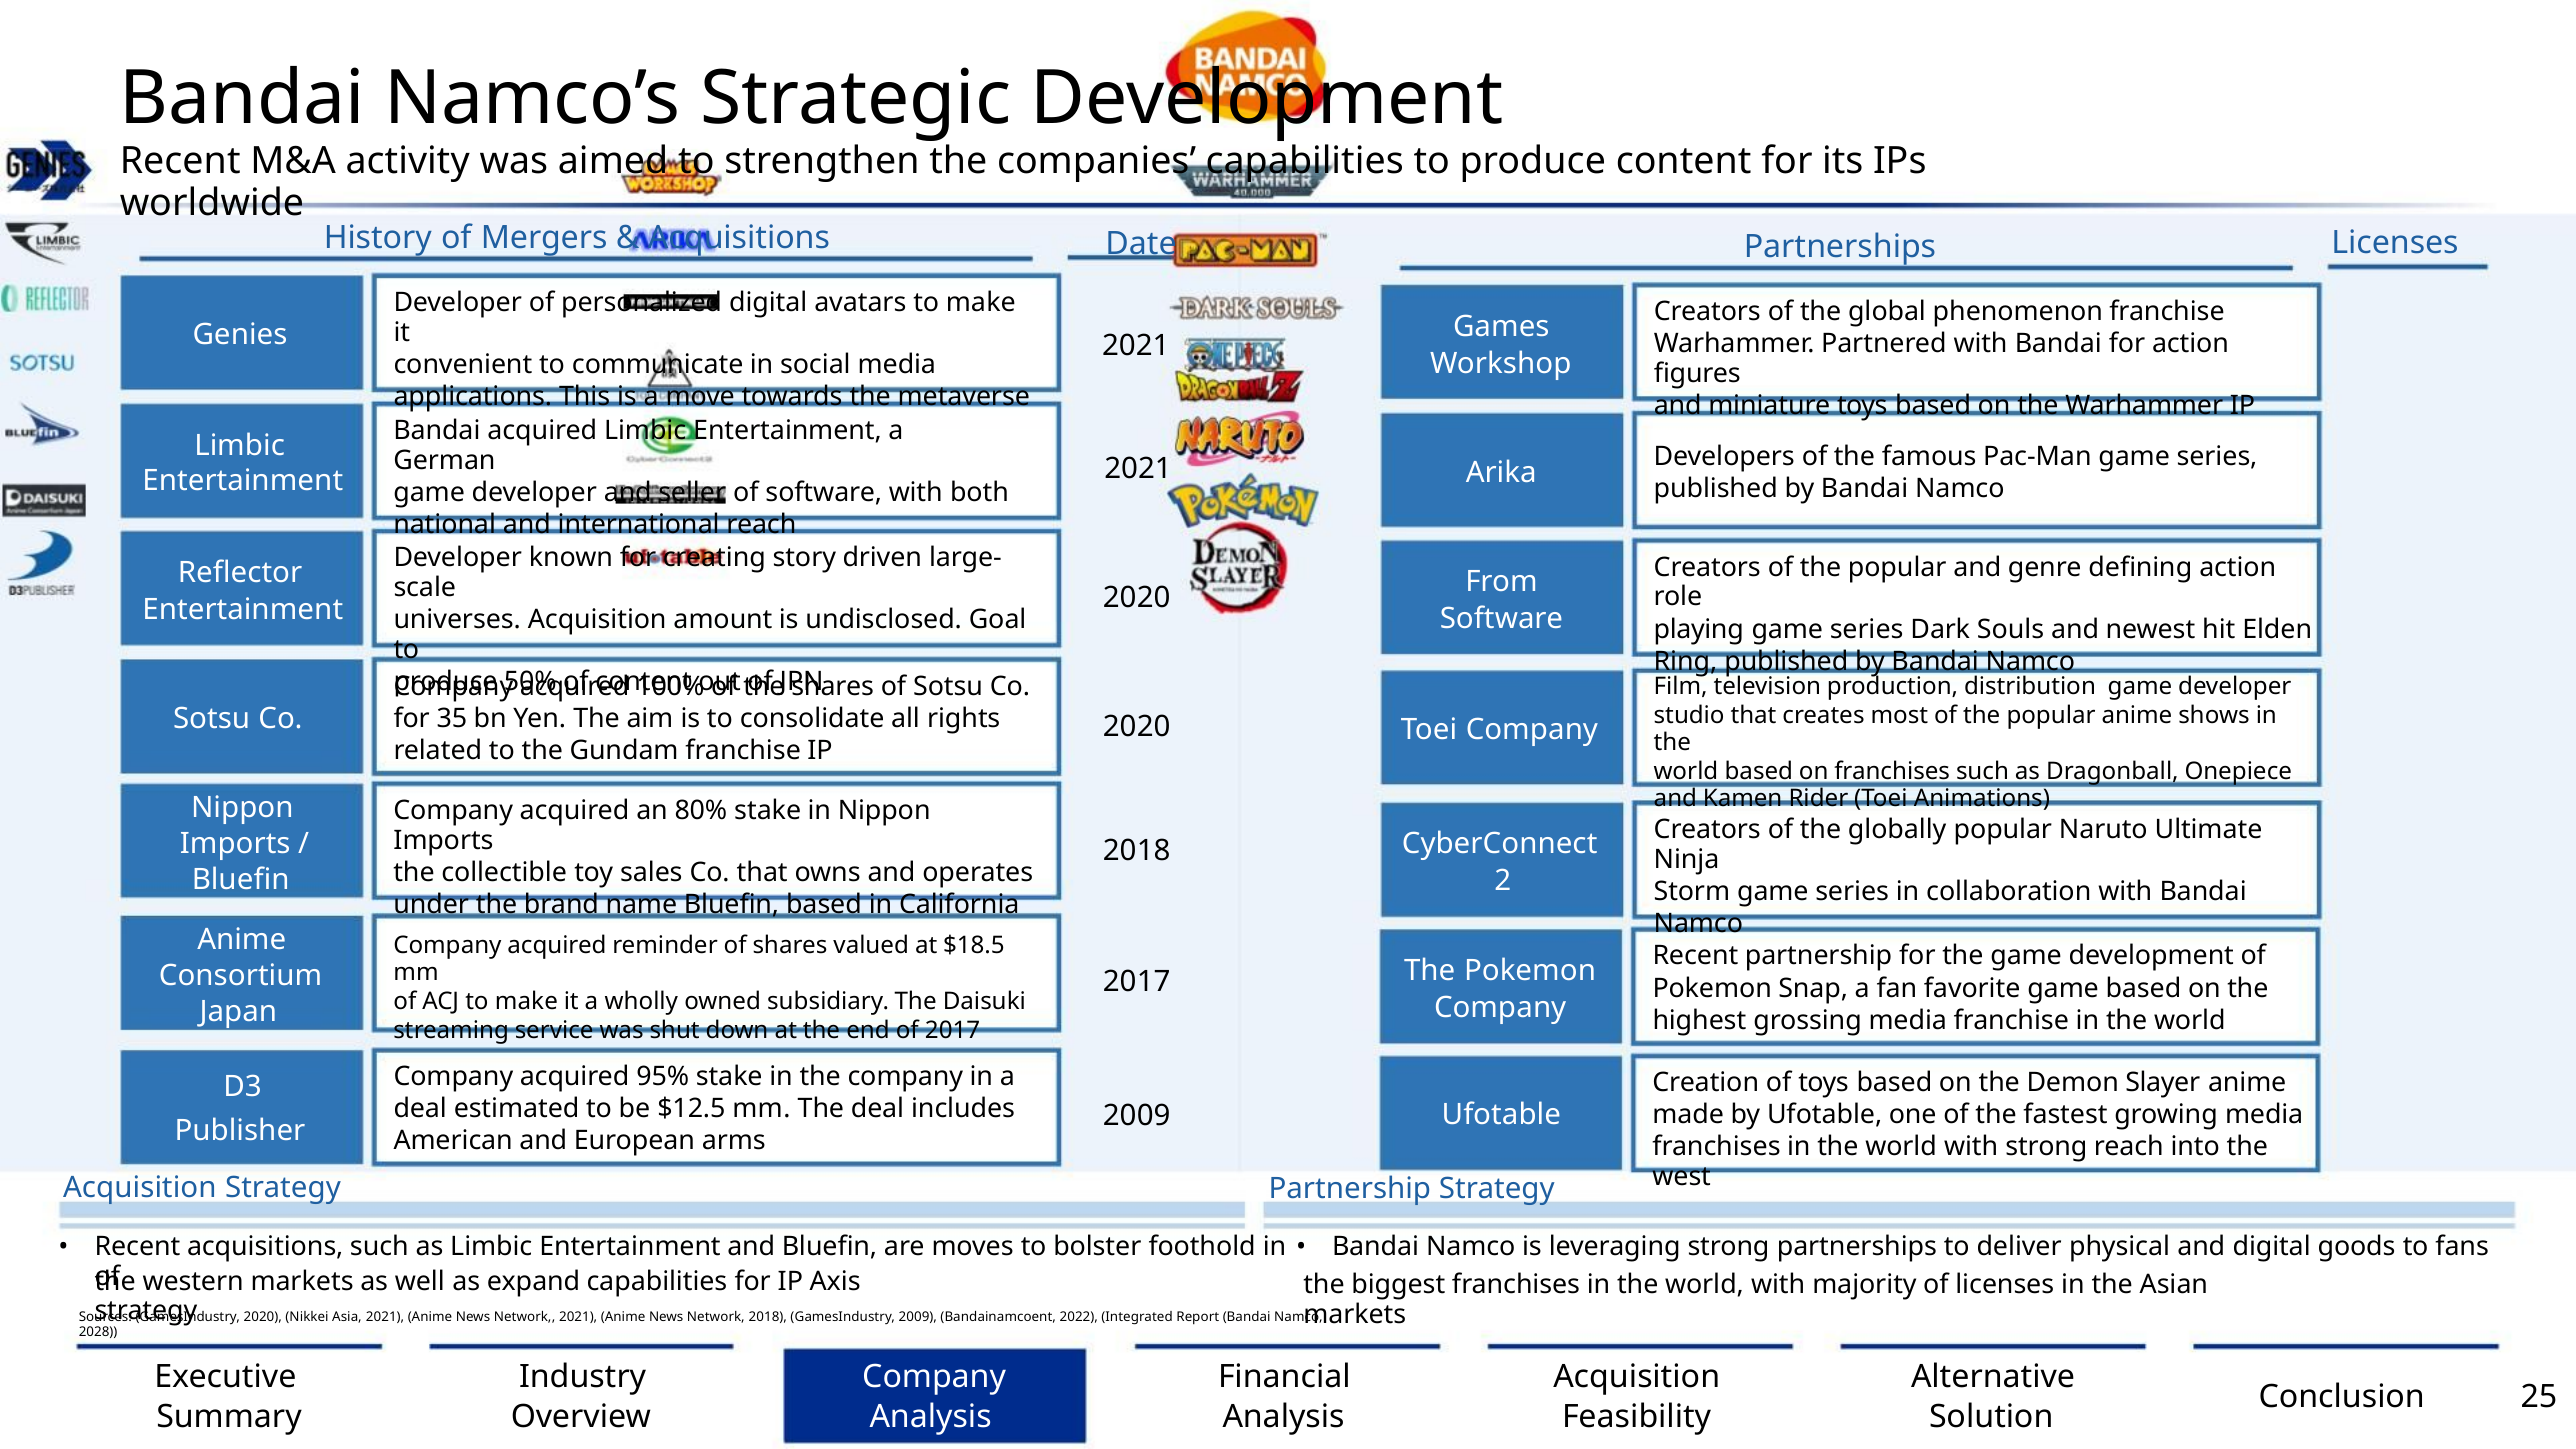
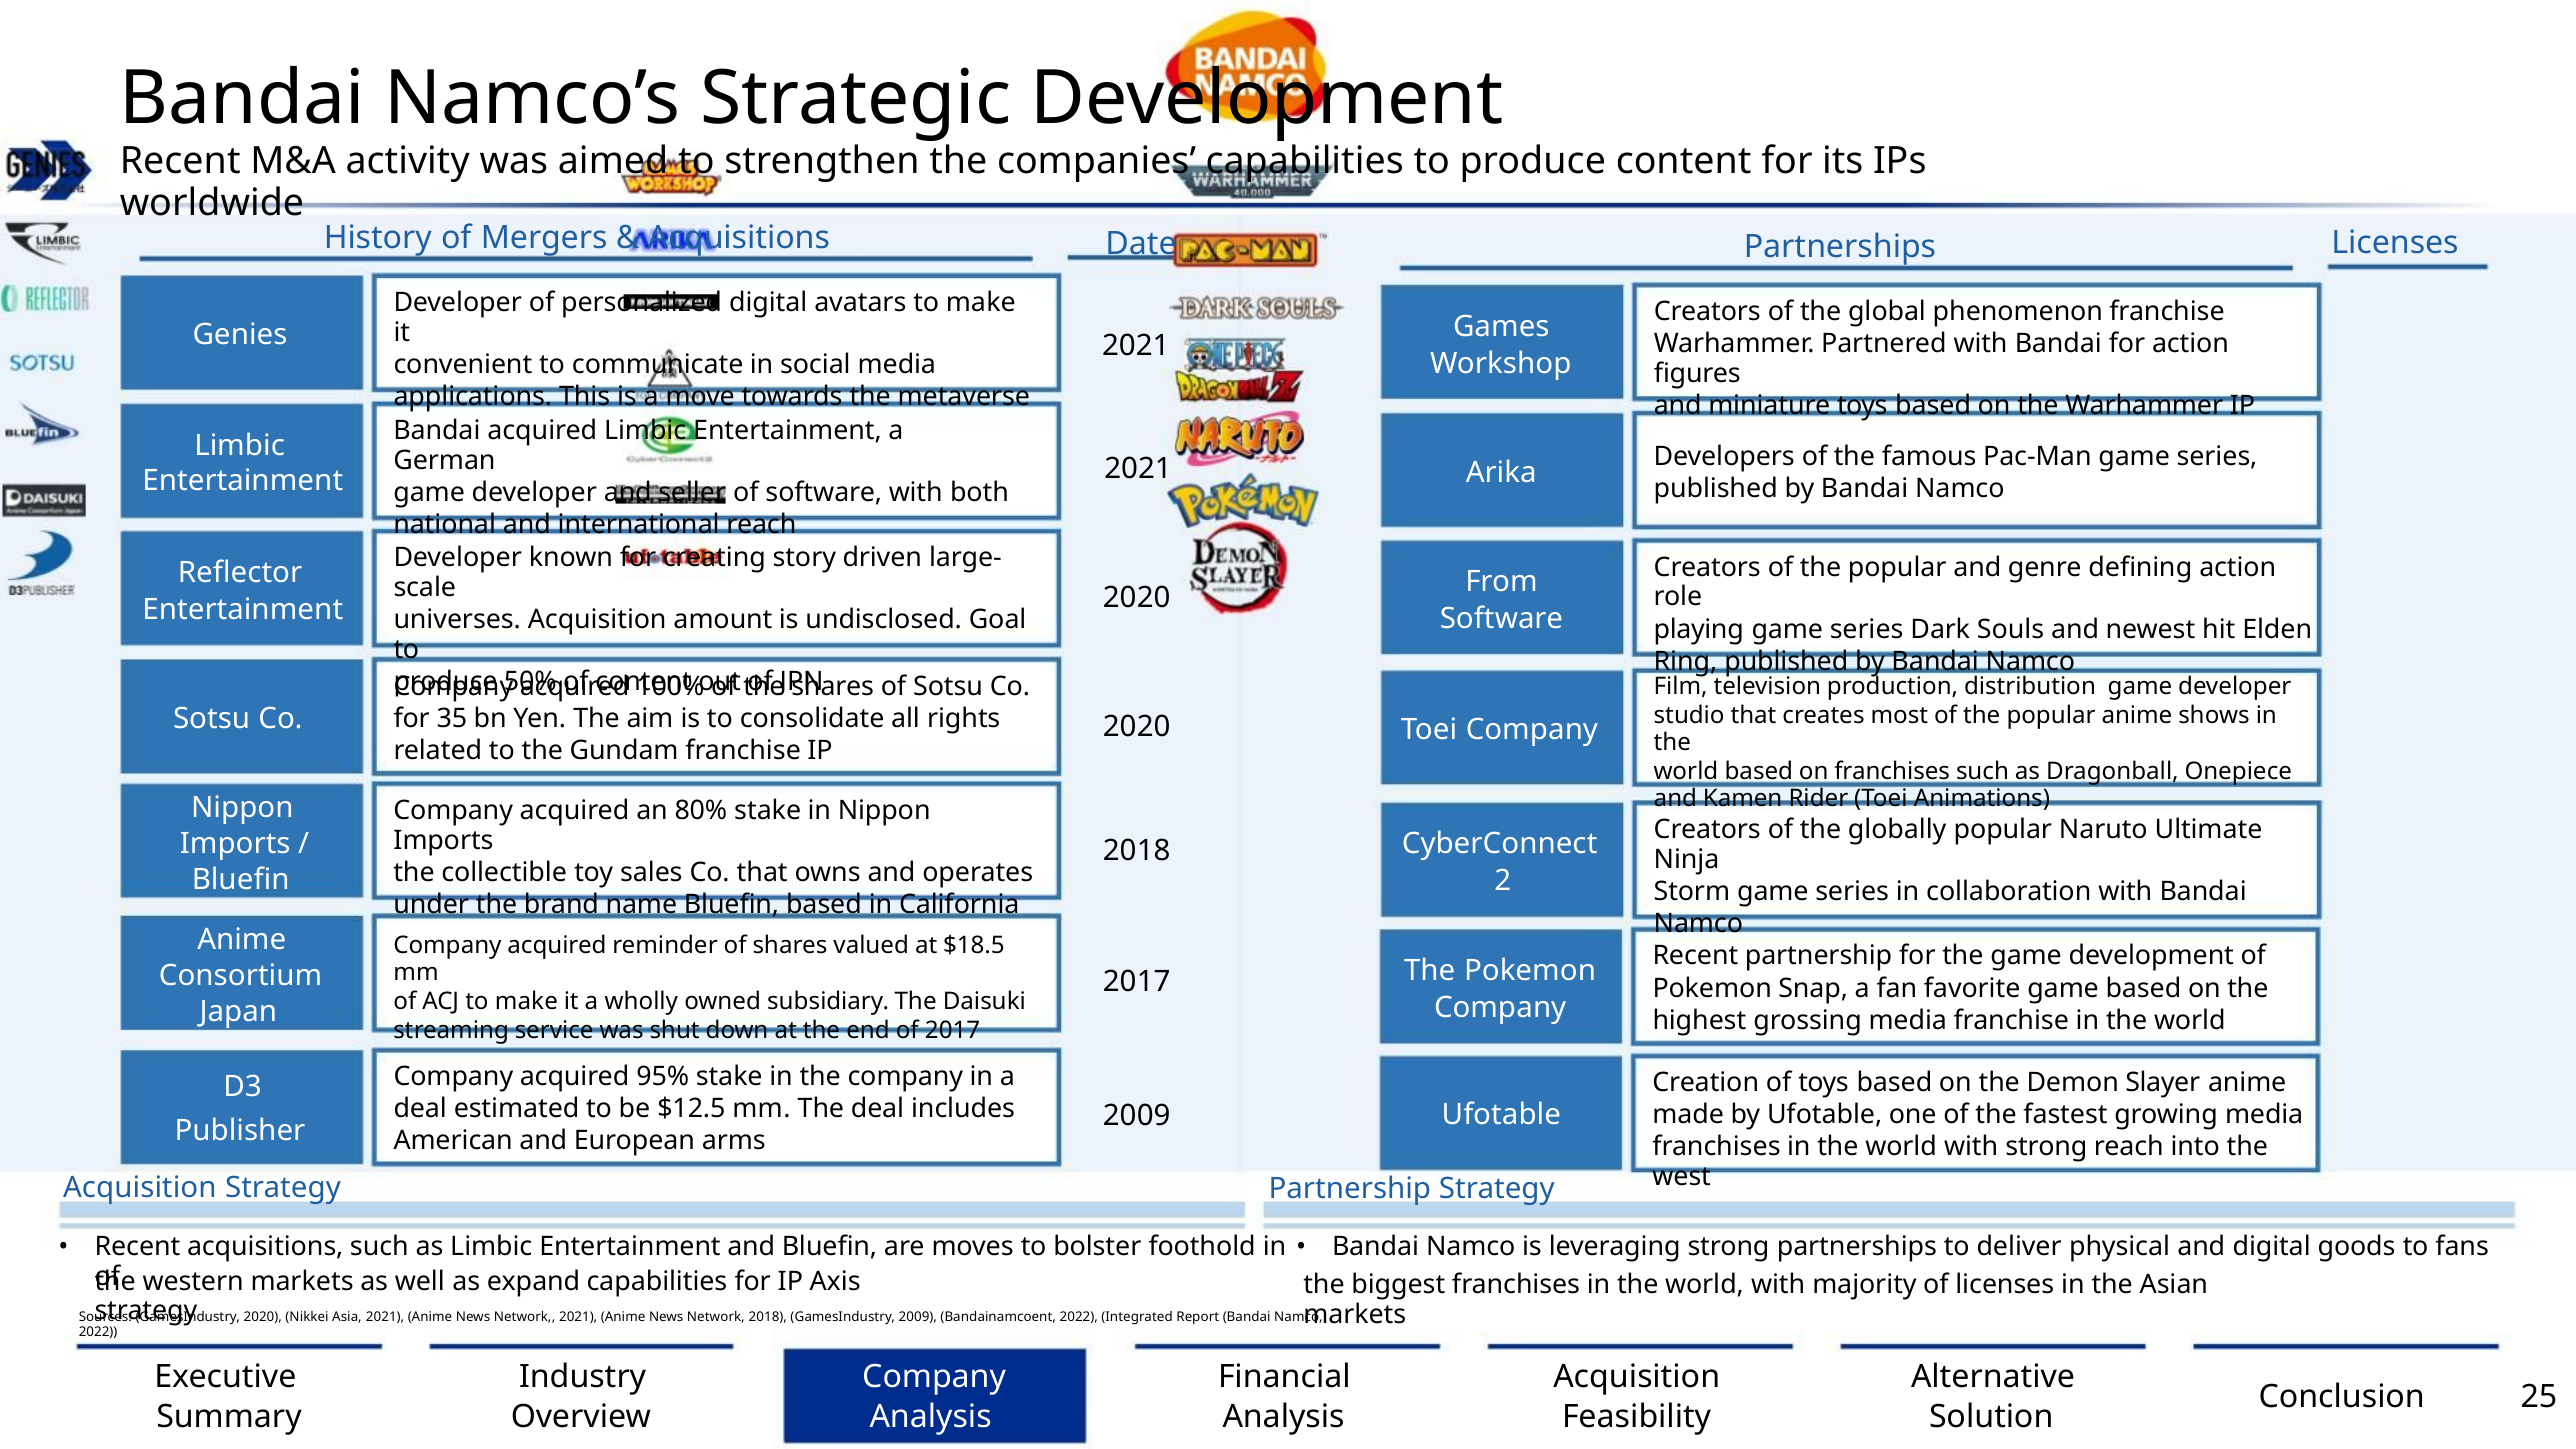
2028: 2028 -> 2022 (98, 1332)
